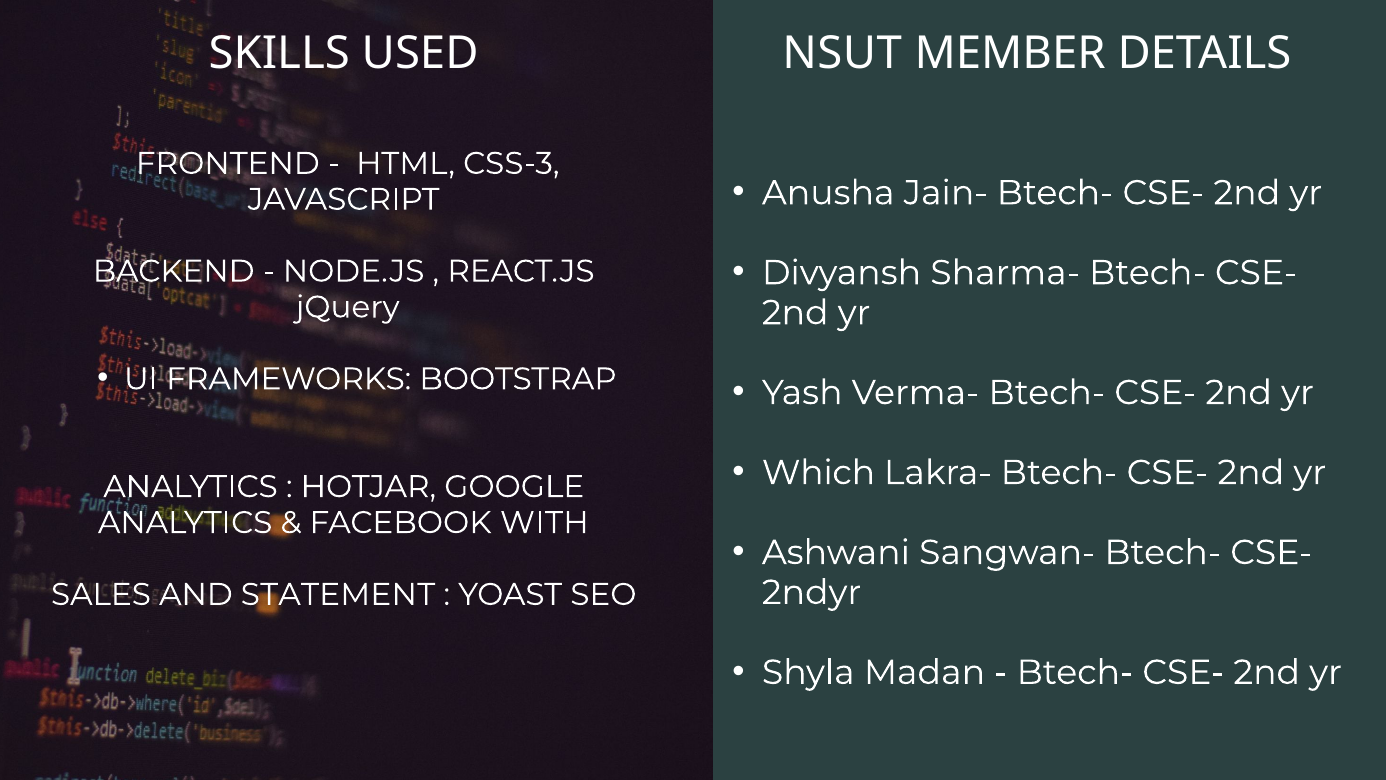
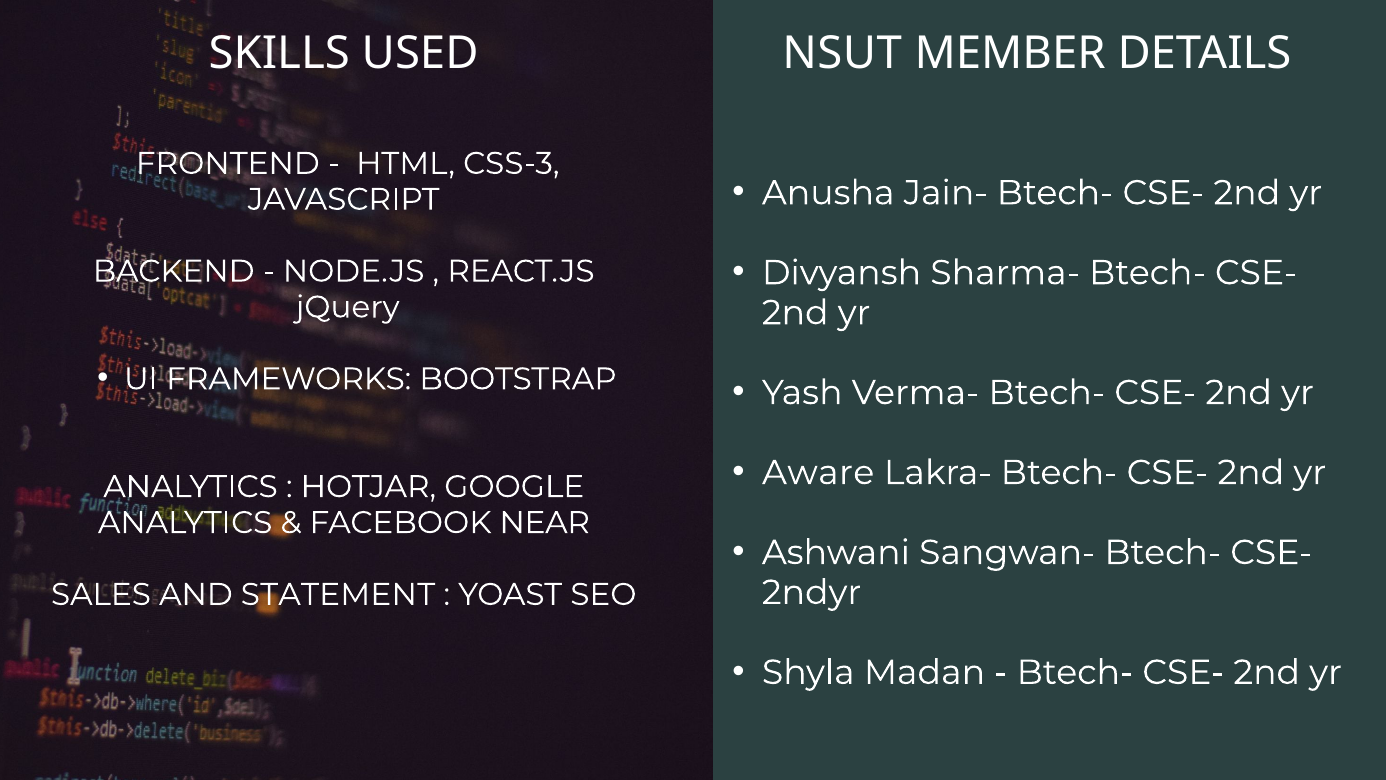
Which: Which -> Aware (818, 472)
WITH: WITH -> NEAR (545, 522)
